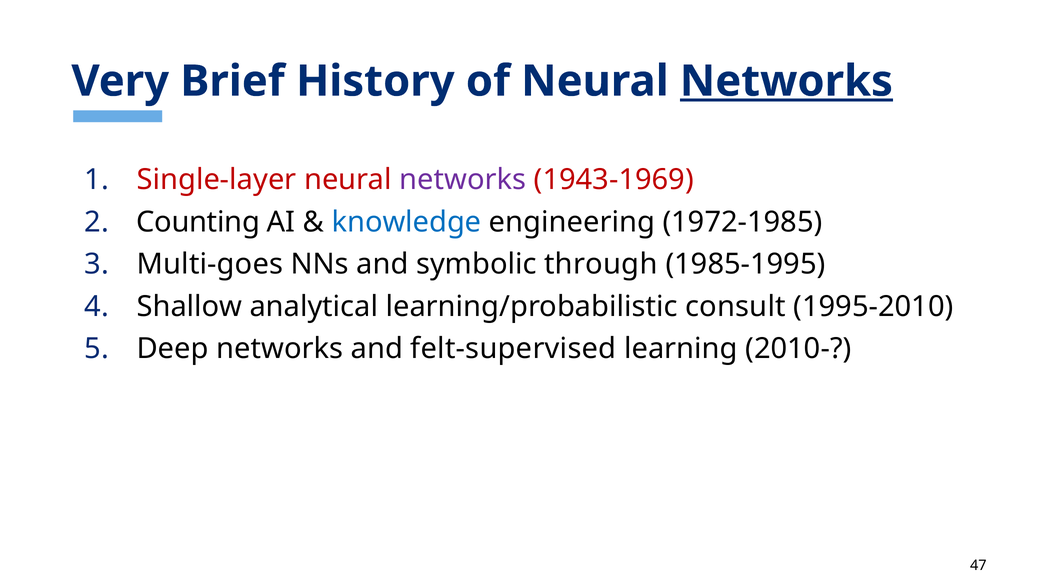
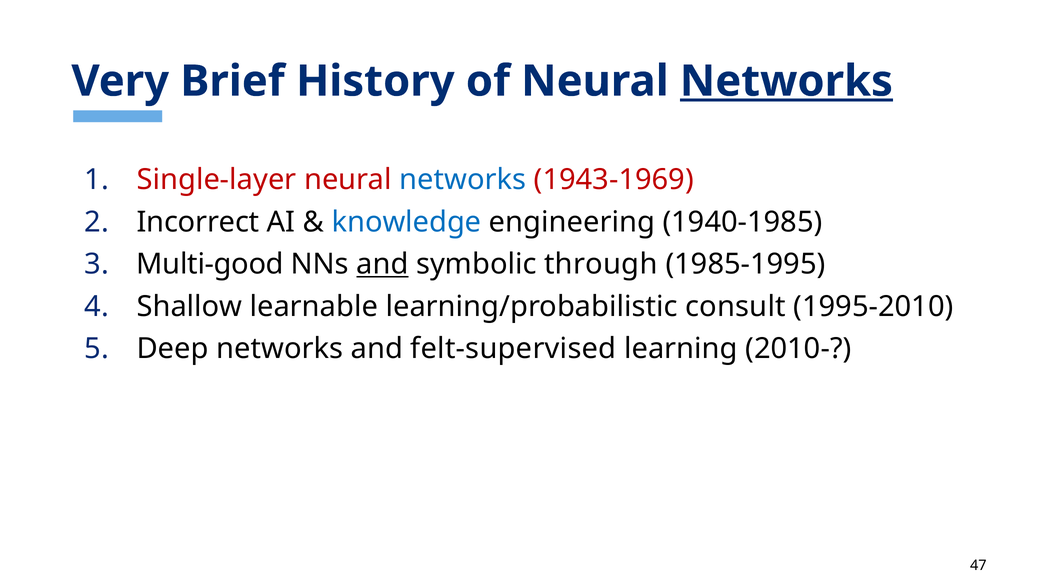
networks colour: purple -> blue (463, 180)
Counting: Counting -> Incorrect (198, 222)
1972-1985: 1972-1985 -> 1940-1985 (743, 222)
Multi-goes: Multi-goes -> Multi-good (210, 264)
and underline: none -> present (382, 264)
analytical: analytical -> learnable (314, 307)
